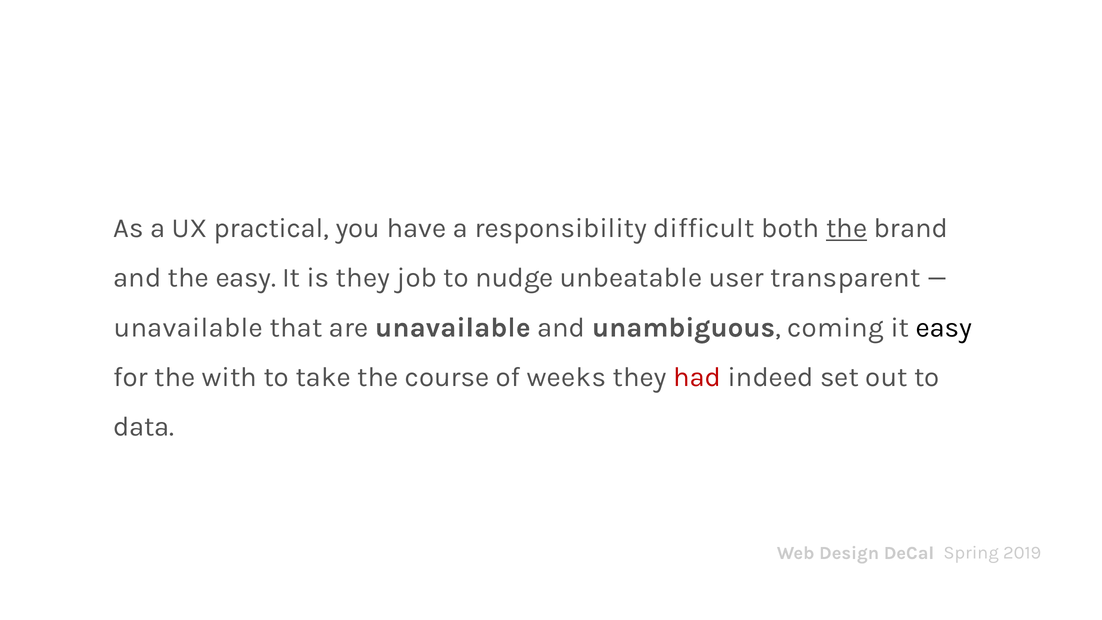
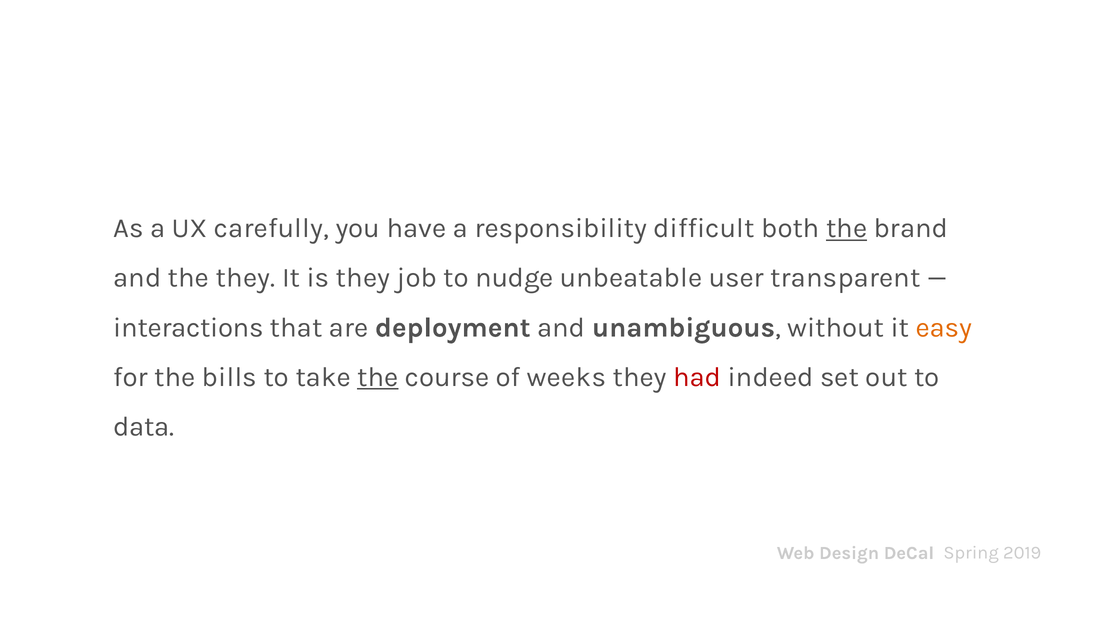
practical: practical -> carefully (271, 228)
the easy: easy -> they (245, 278)
unavailable: unavailable -> interactions (189, 327)
are unavailable: unavailable -> deployment (453, 327)
coming: coming -> without (836, 327)
easy colour: black -> orange (944, 327)
with: with -> bills (229, 377)
the underline: none -> present (378, 377)
